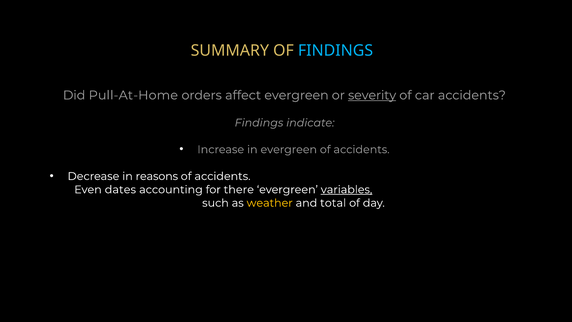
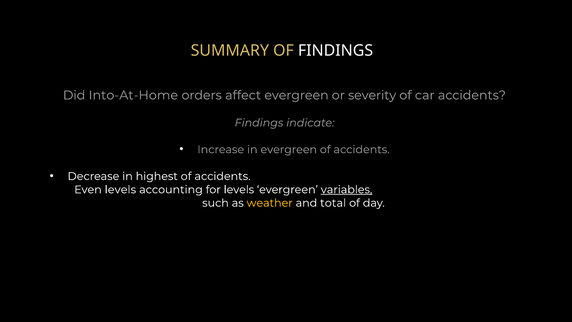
FINDINGS colour: light blue -> white (336, 50)
Pull-At-Home: Pull-At-Home -> Into-At-Home (133, 95)
severity underline: present -> none (372, 95)
reasons: reasons -> highest (157, 176)
Even dates: dates -> levels (120, 190)
for there: there -> levels (239, 190)
